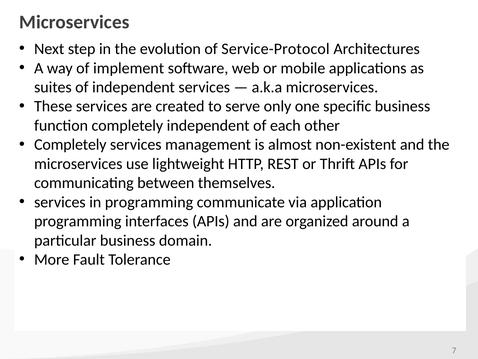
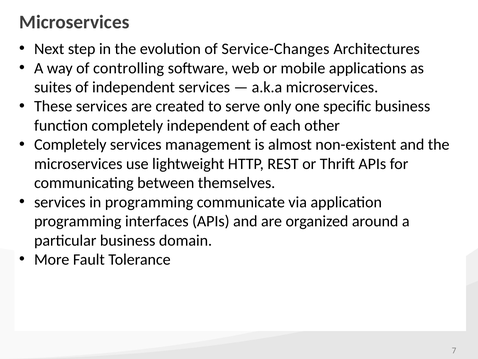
Service-Protocol: Service-Protocol -> Service-Changes (276, 49)
implement: implement -> controlling (129, 68)
